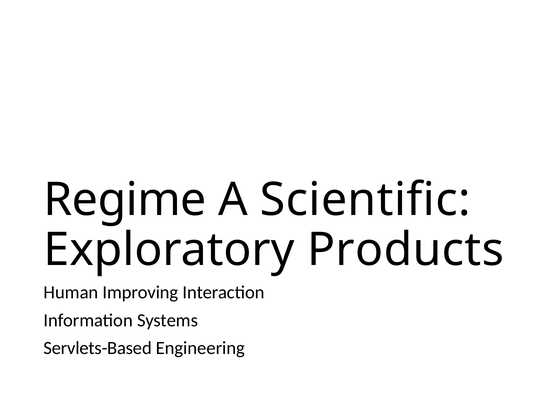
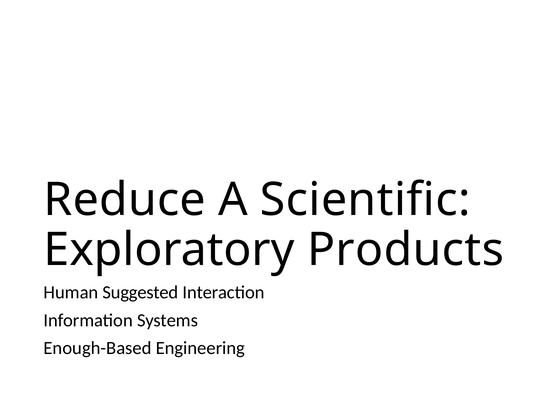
Regime: Regime -> Reduce (125, 200)
Improving: Improving -> Suggested (140, 292)
Servlets-Based: Servlets-Based -> Enough-Based (98, 348)
